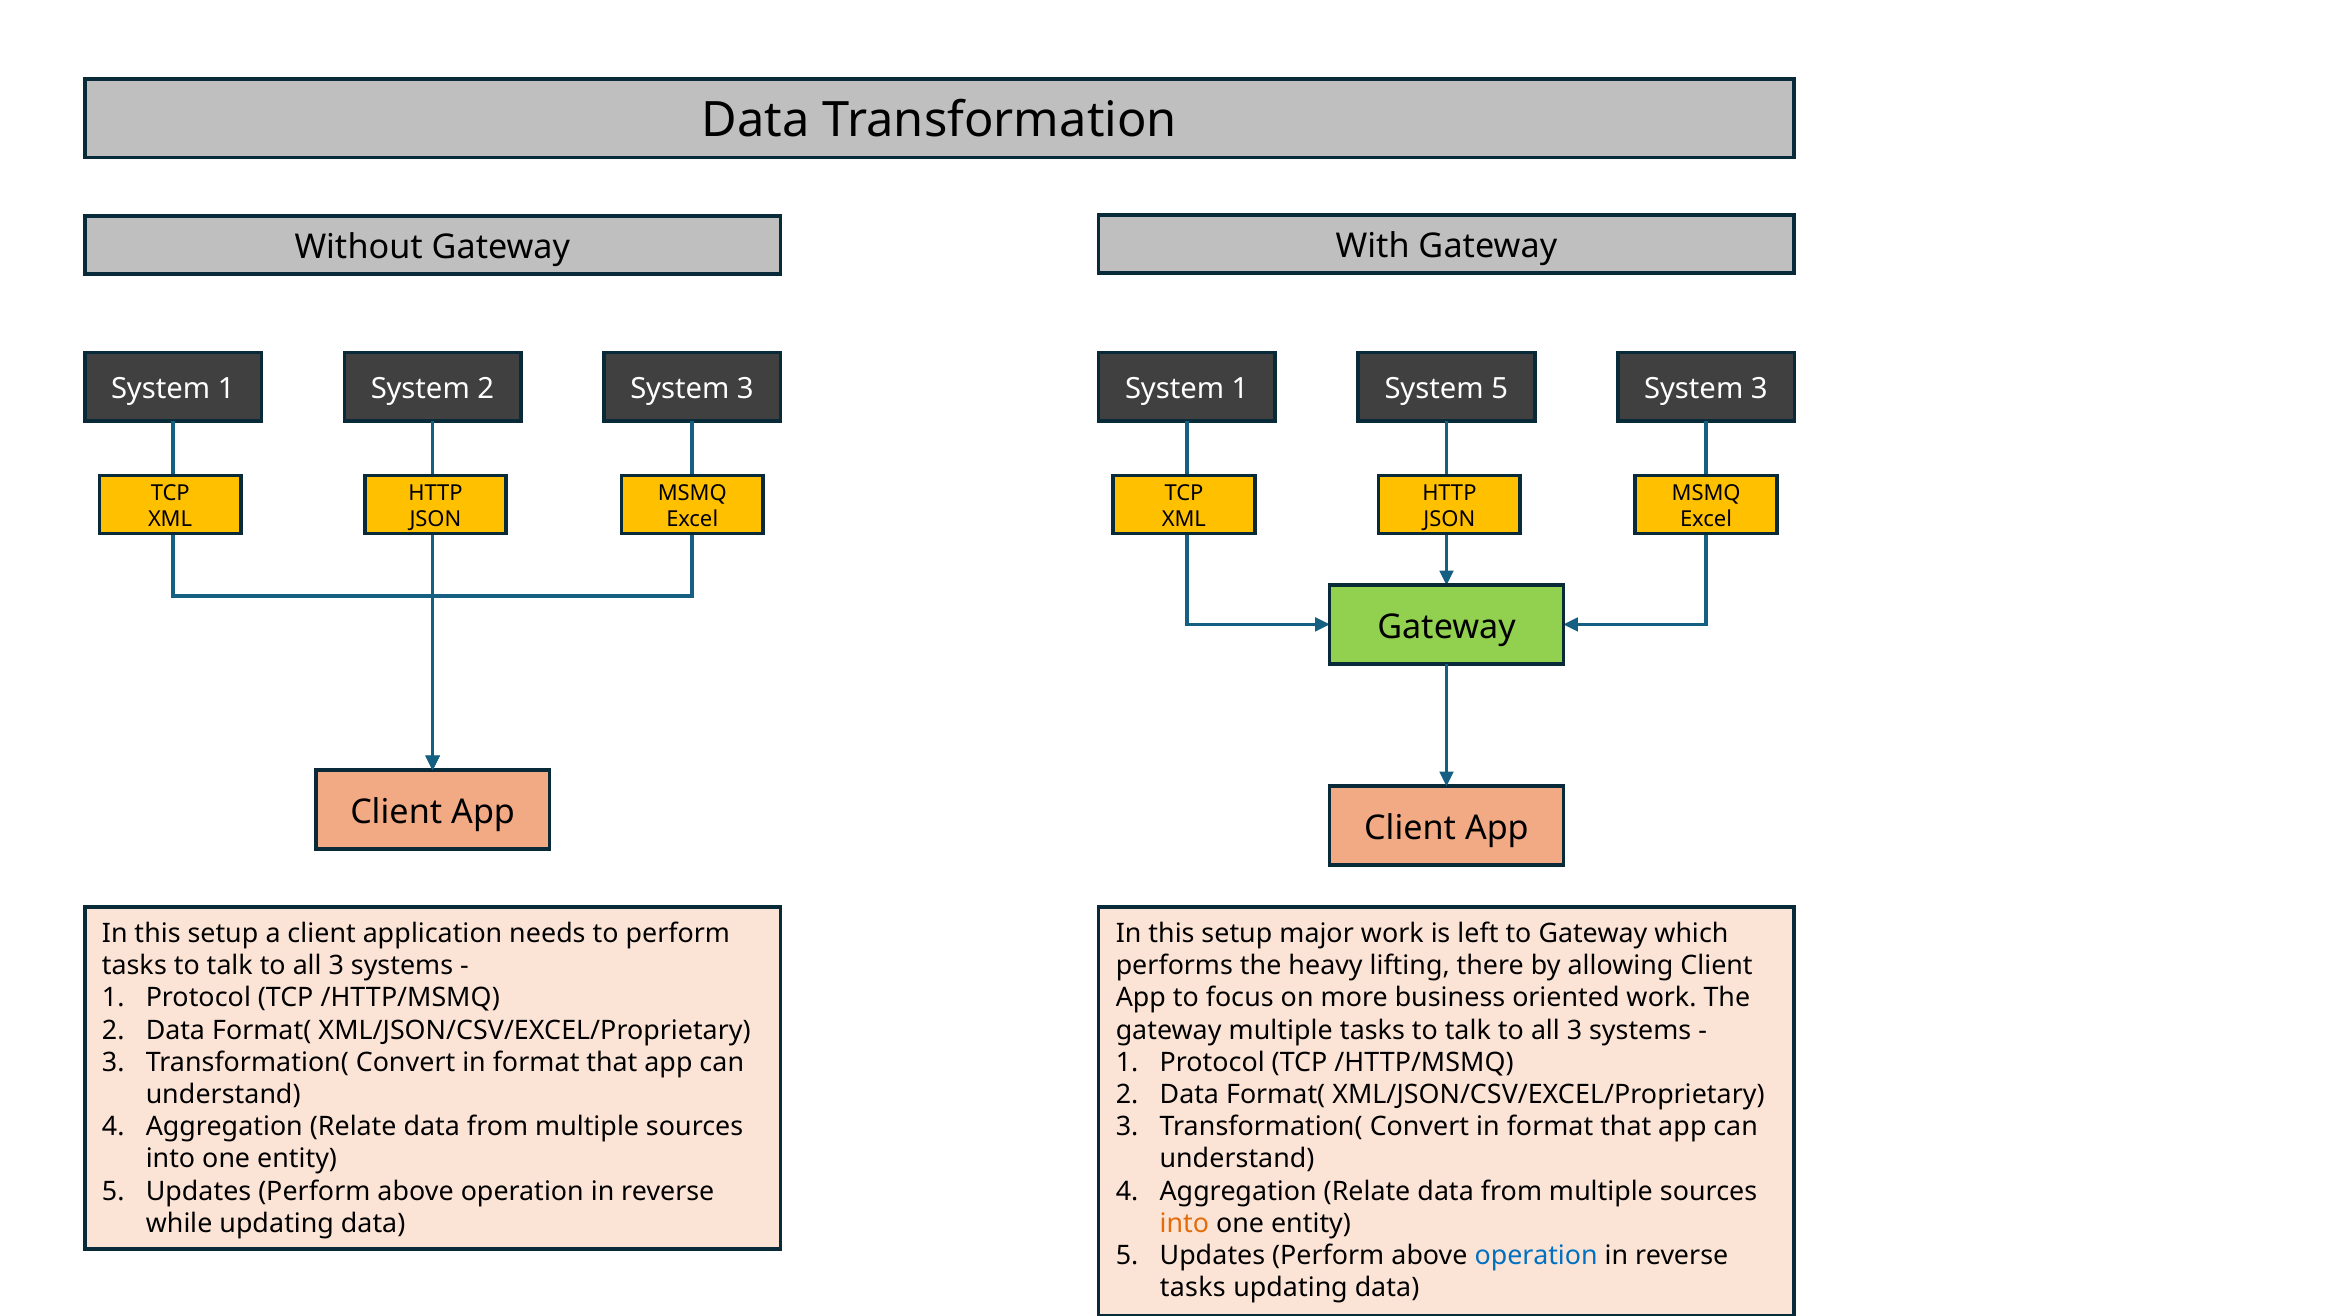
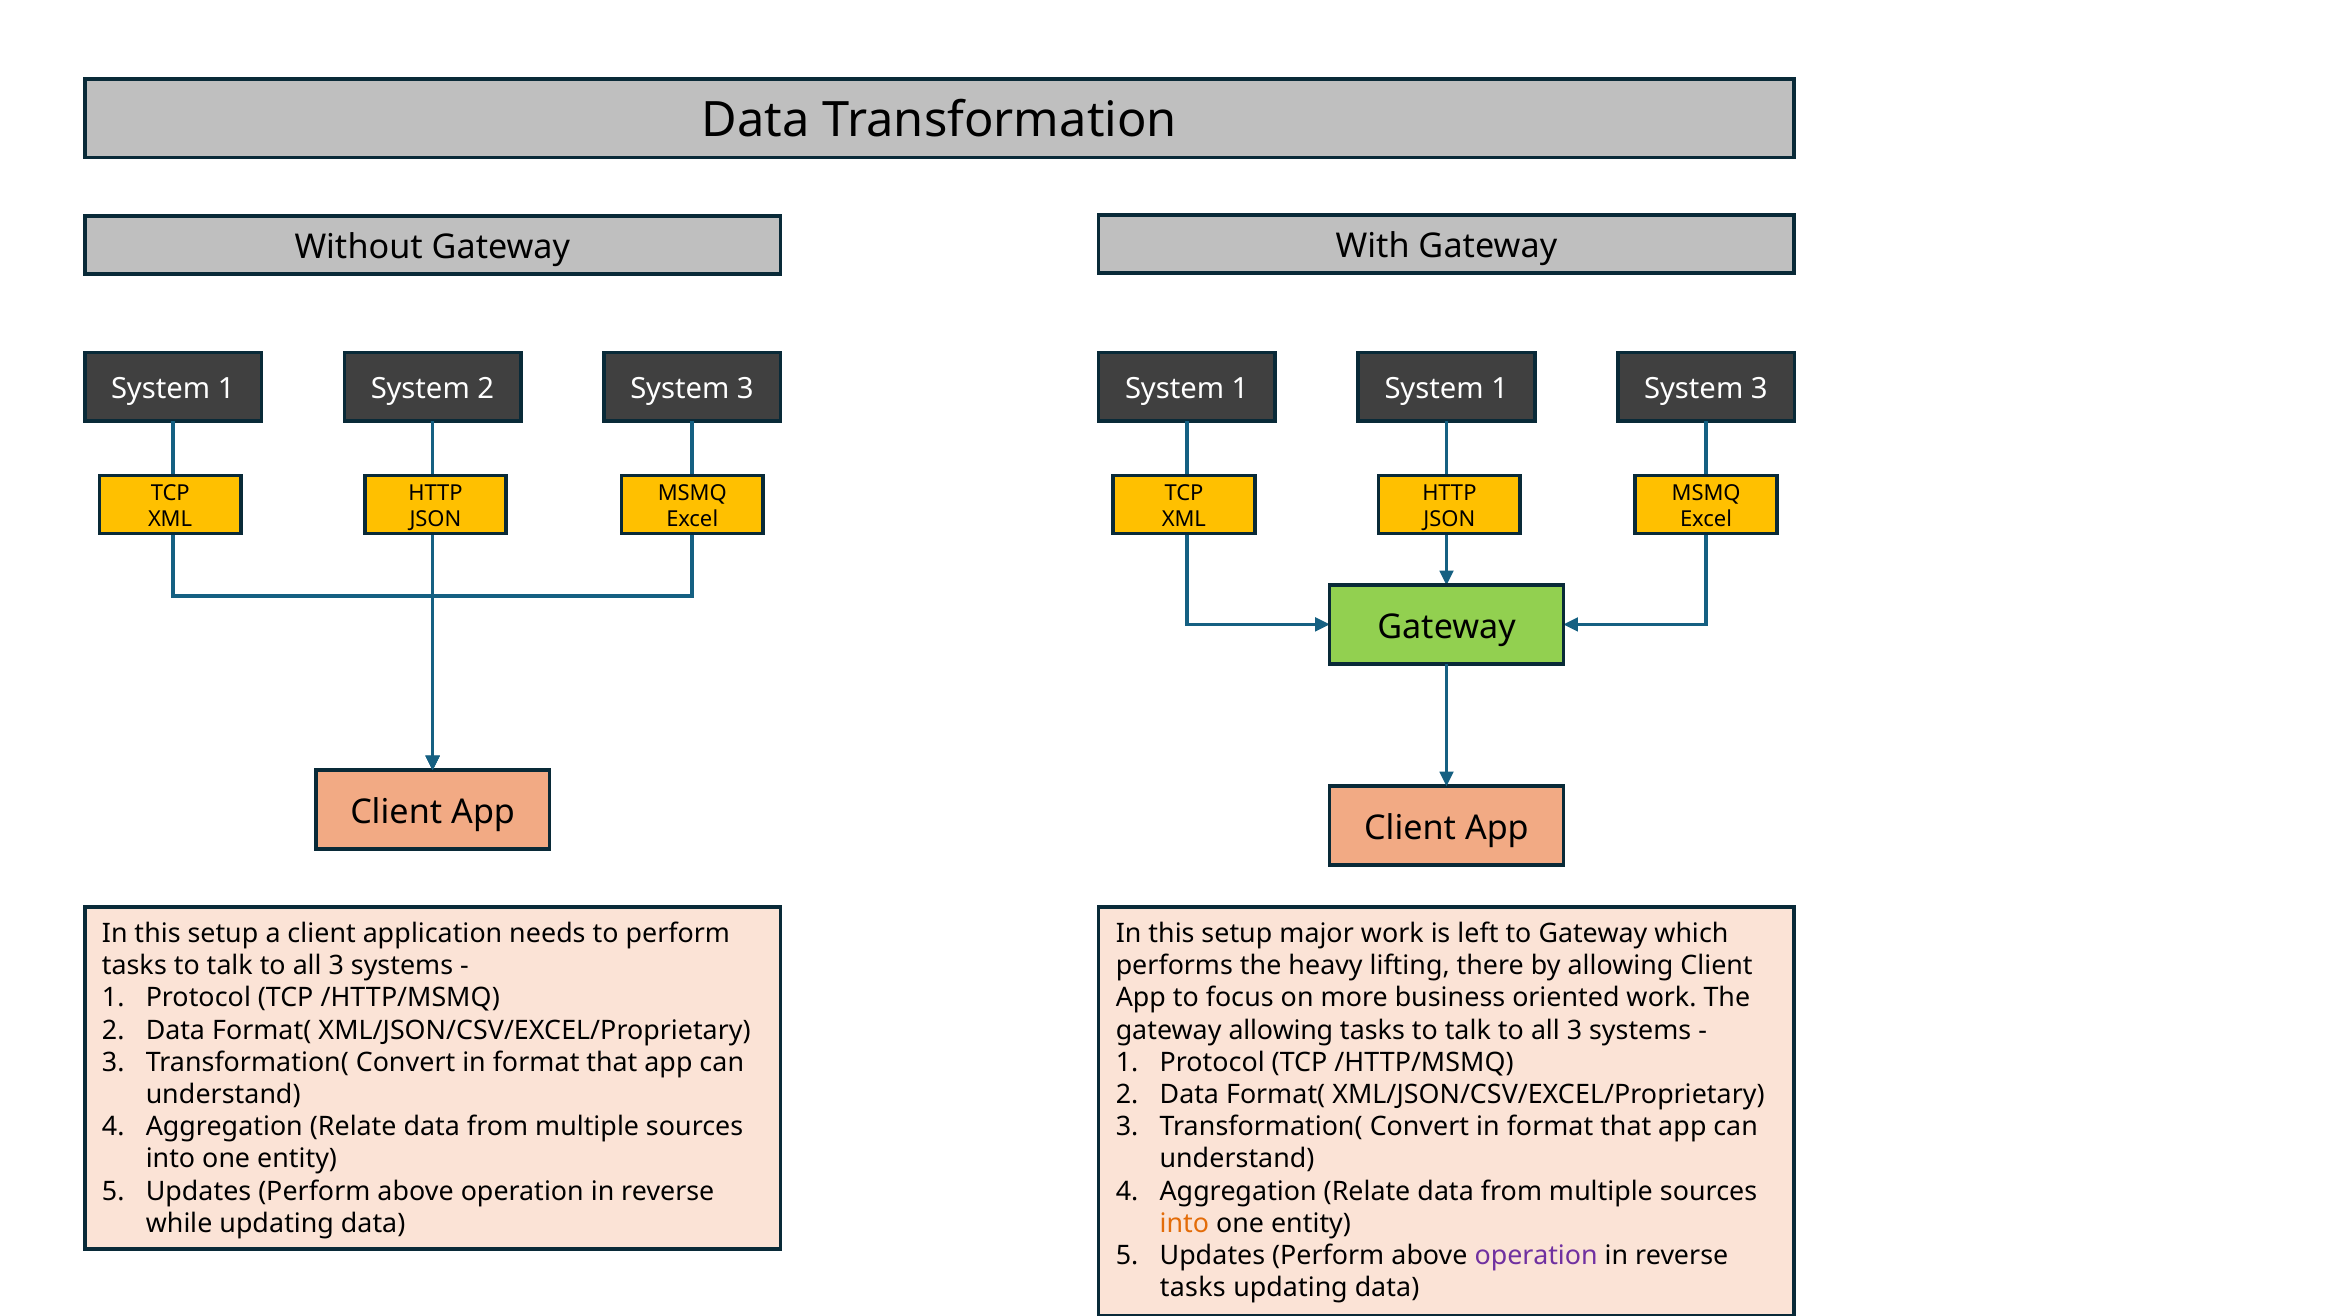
5: 5 -> 1 (1500, 389)
gateway multiple: multiple -> allowing (1281, 1030)
operation colour: blue -> purple (1536, 1256)
